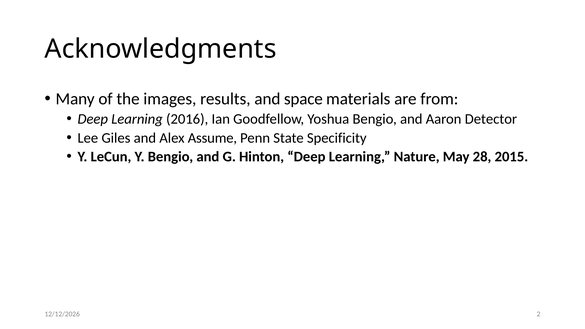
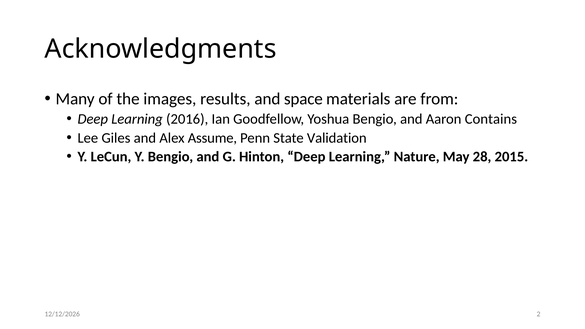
Detector: Detector -> Contains (491, 119)
Specificity: Specificity -> Validation (337, 138)
